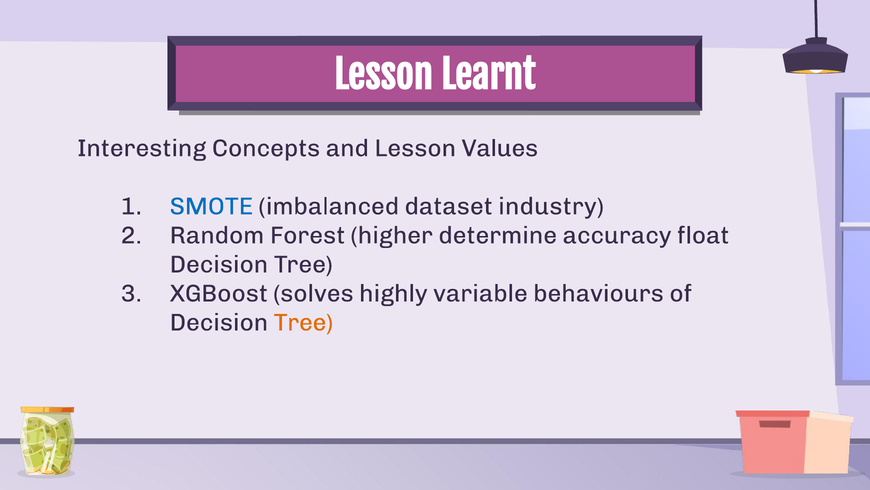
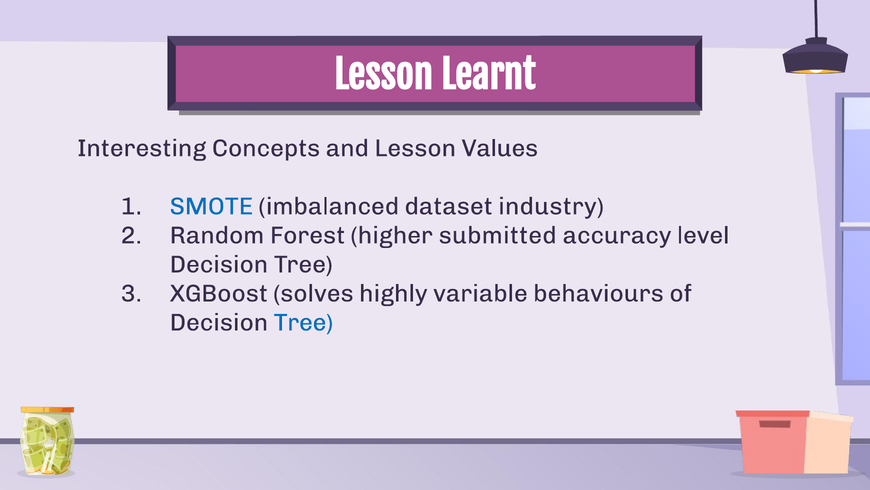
determine: determine -> submitted (498, 235)
float: float -> level (703, 235)
Tree colour: orange -> blue (303, 322)
